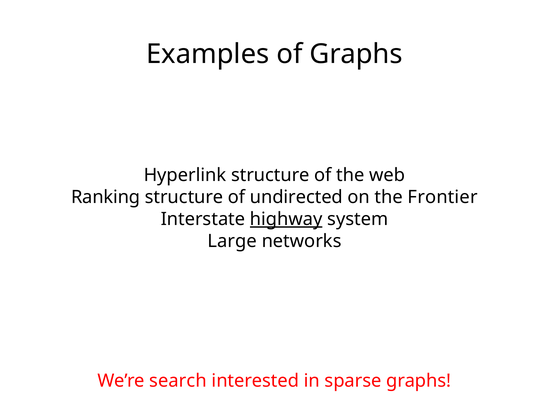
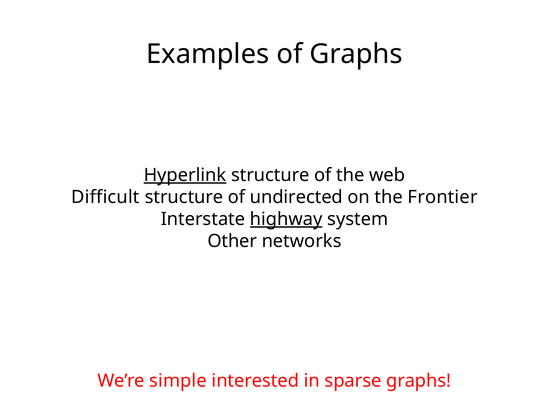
Hyperlink underline: none -> present (185, 175)
Ranking: Ranking -> Difficult (105, 197)
Large: Large -> Other (232, 241)
search: search -> simple (178, 381)
